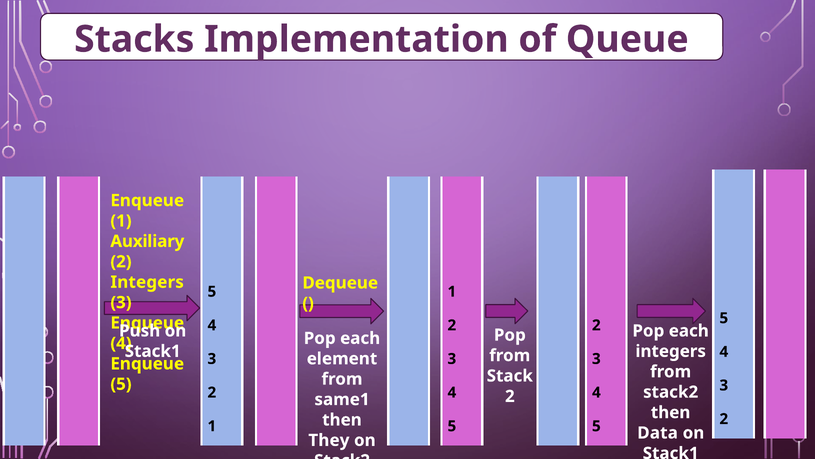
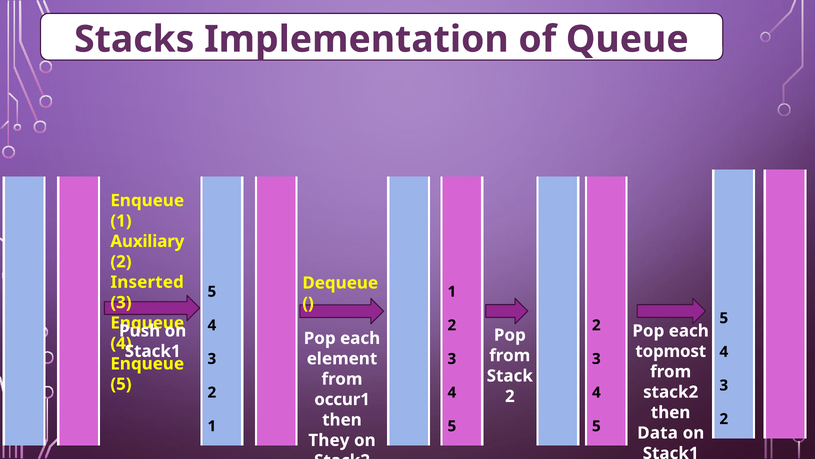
Integers: Integers -> Inserted (147, 282)
integers: integers -> topmost (671, 351)
same1: same1 -> occur1 (342, 399)
